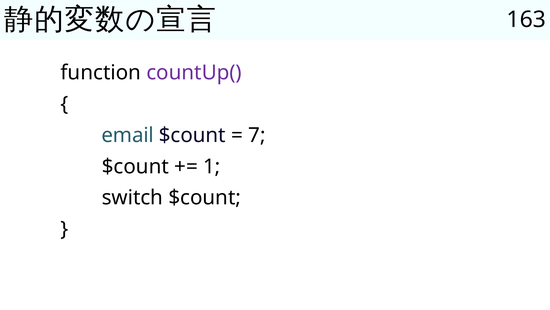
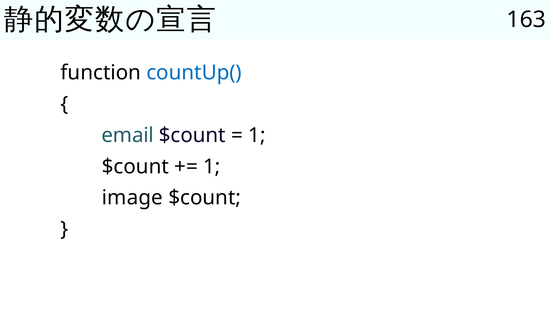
countUp( colour: purple -> blue (194, 72)
7: 7 -> 1 (257, 135)
switch: switch -> image (132, 197)
